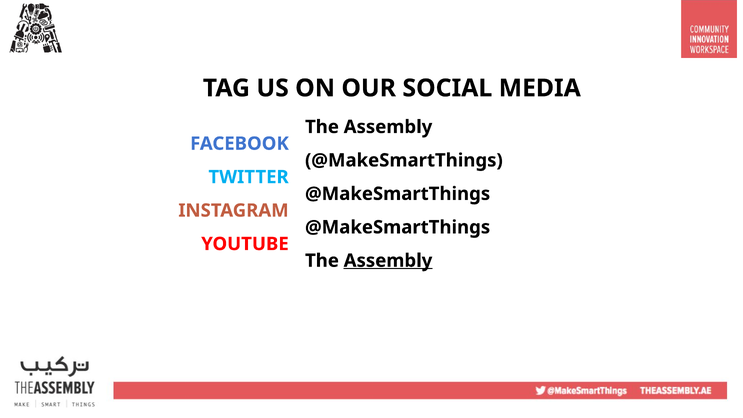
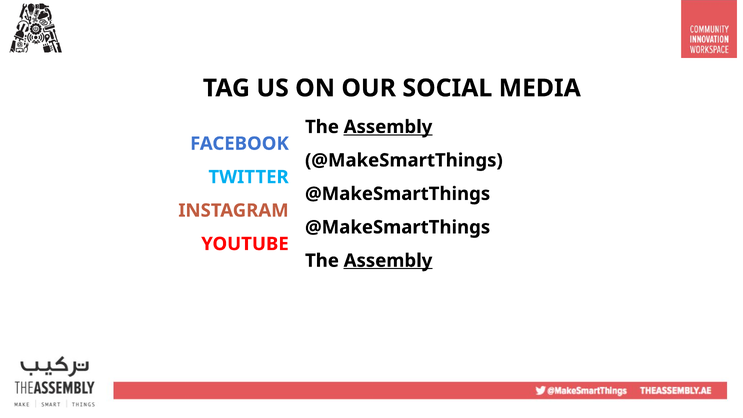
Assembly underline: none -> present (388, 127)
